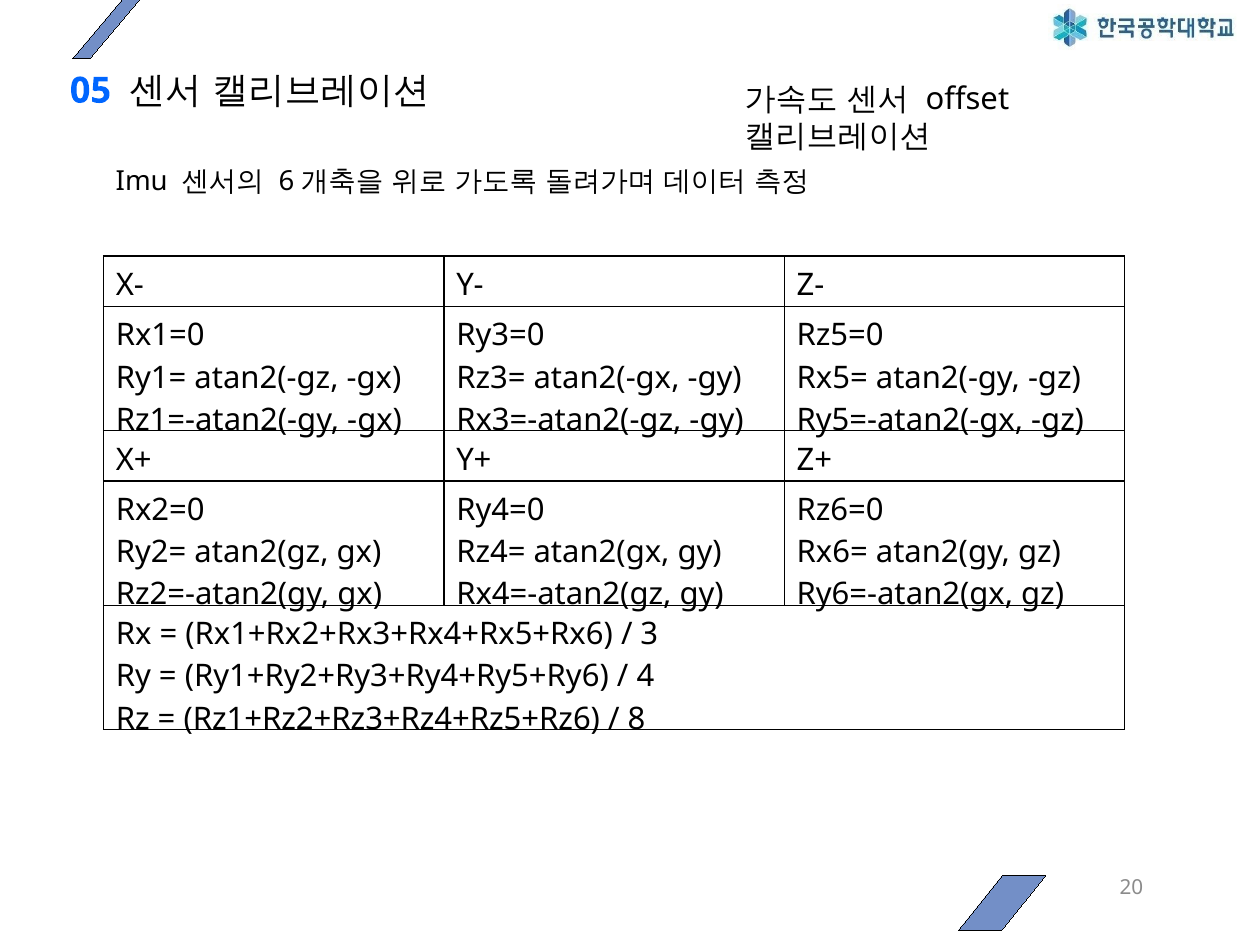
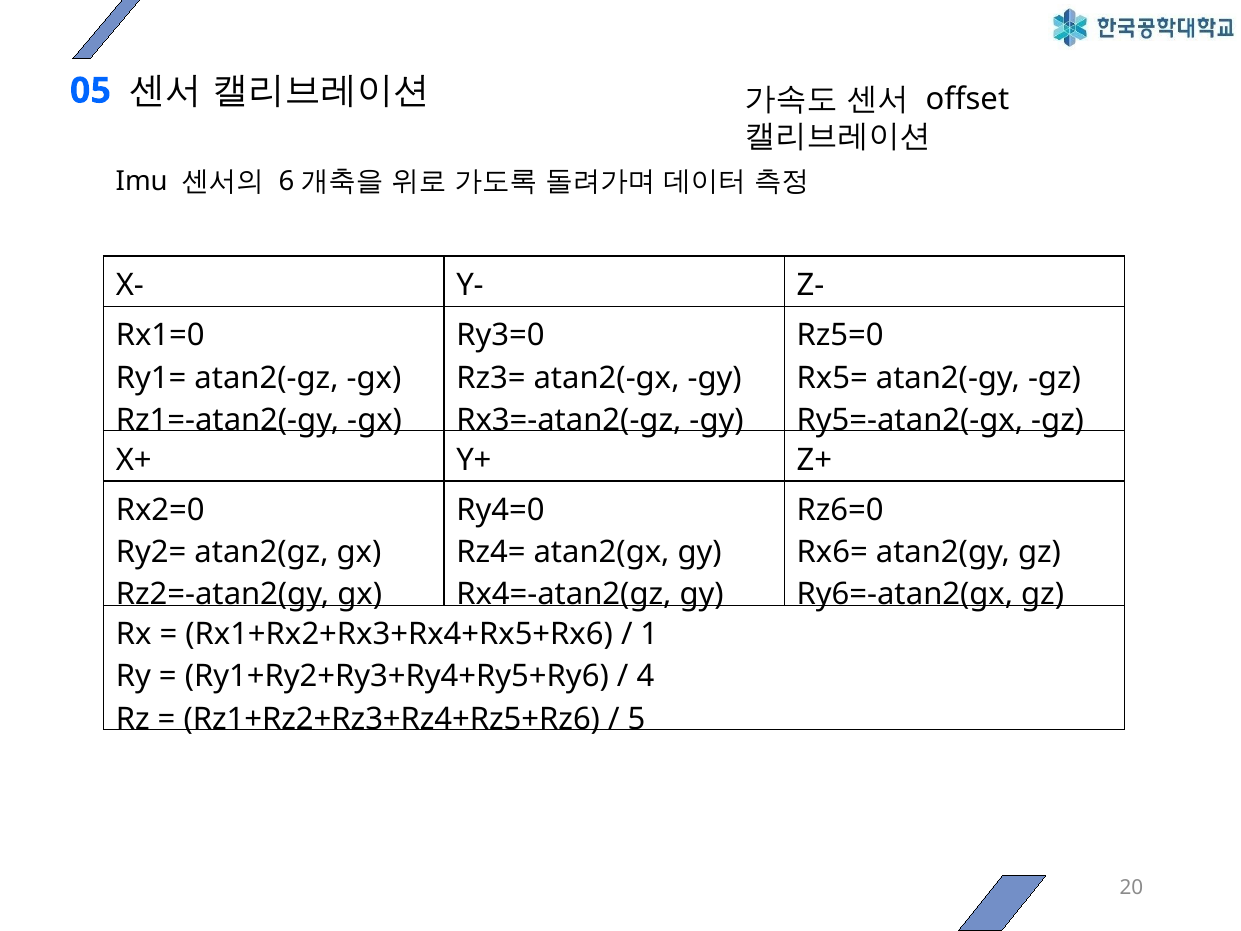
3: 3 -> 1 (649, 634)
8: 8 -> 5 (637, 719)
